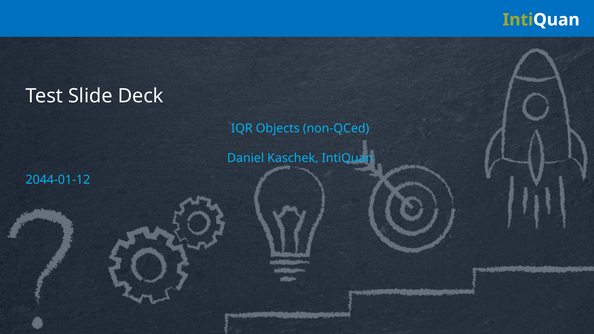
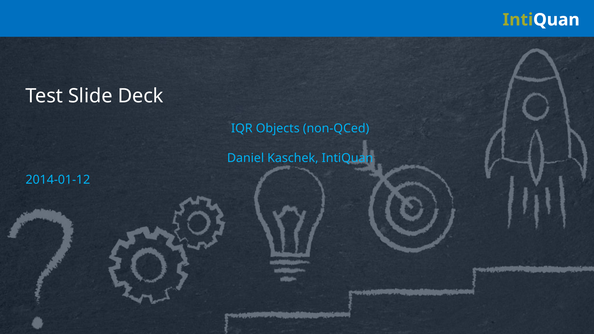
2044-01-12: 2044-01-12 -> 2014-01-12 (58, 180)
